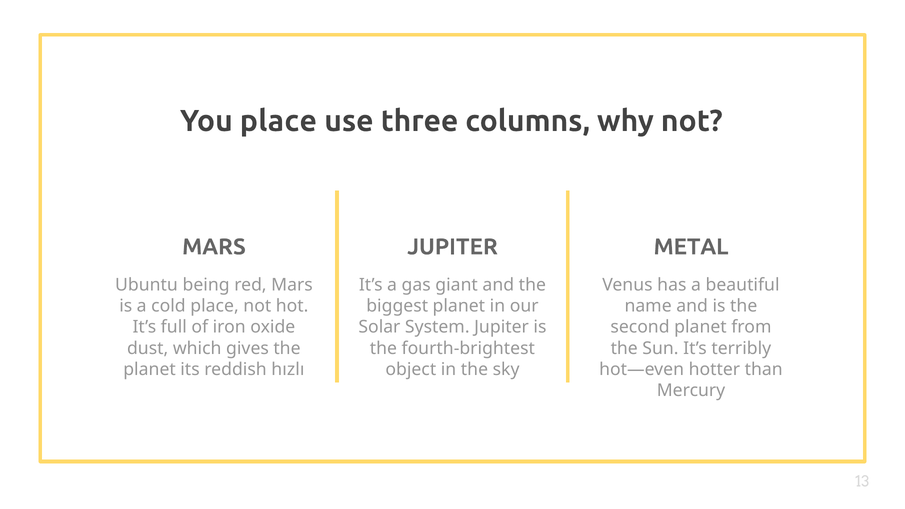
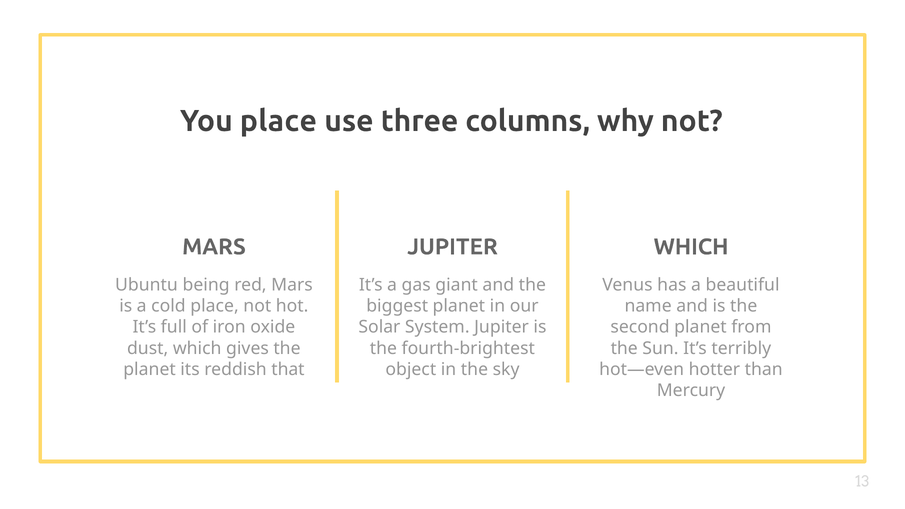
METAL: METAL -> WHICH (691, 247)
hızlı: hızlı -> that (288, 369)
